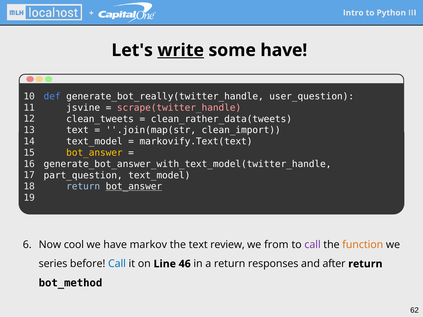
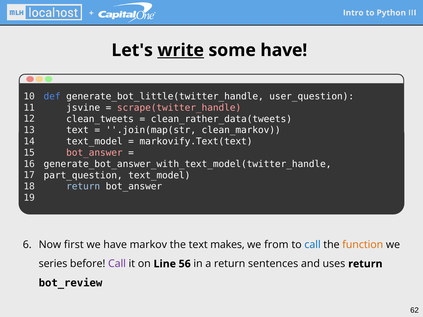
generate_bot_really(twitter_handle: generate_bot_really(twitter_handle -> generate_bot_little(twitter_handle (165, 96)
clean_import: clean_import -> clean_markov (241, 130)
bot_answer colour: yellow -> pink (94, 153)
bot_answer underline: present -> none (134, 187)
cool: cool -> first (74, 245)
review: review -> makes (227, 245)
call colour: purple -> blue (313, 245)
Call colour: blue -> purple (117, 264)
46: 46 -> 56 (185, 264)
responses: responses -> sentences (273, 264)
after: after -> uses (334, 264)
bot_method: bot_method -> bot_review (70, 283)
